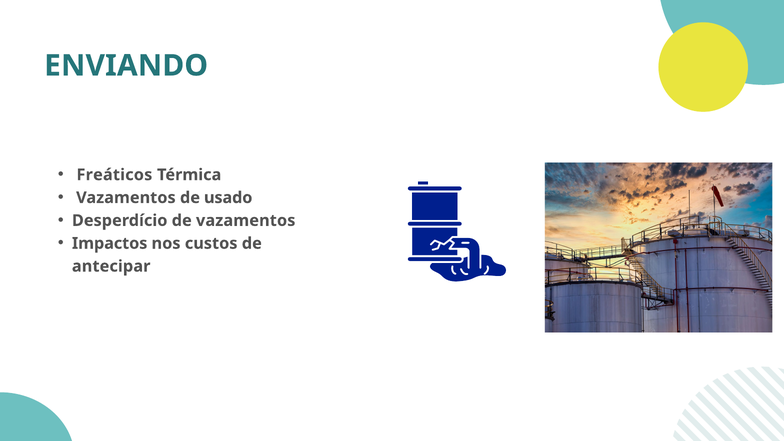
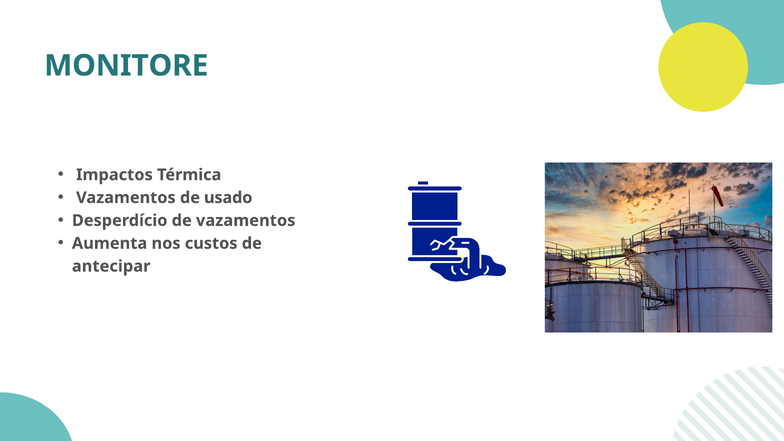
ENVIANDO: ENVIANDO -> MONITORE (126, 66)
Freáticos: Freáticos -> Impactos (114, 175)
Impactos: Impactos -> Aumenta (110, 243)
